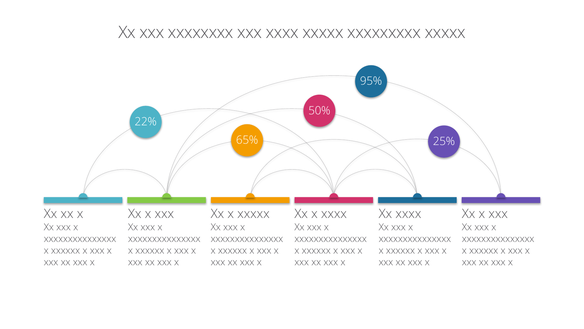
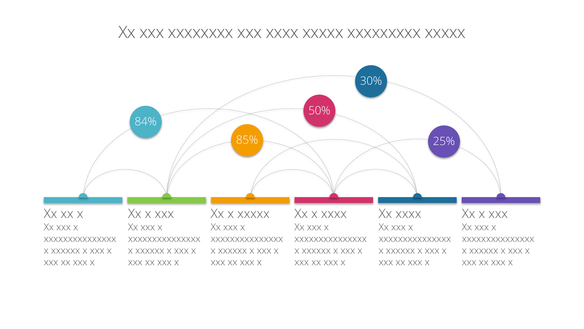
95%: 95% -> 30% (371, 81)
22%: 22% -> 84% (146, 122)
65%: 65% -> 85% (247, 140)
